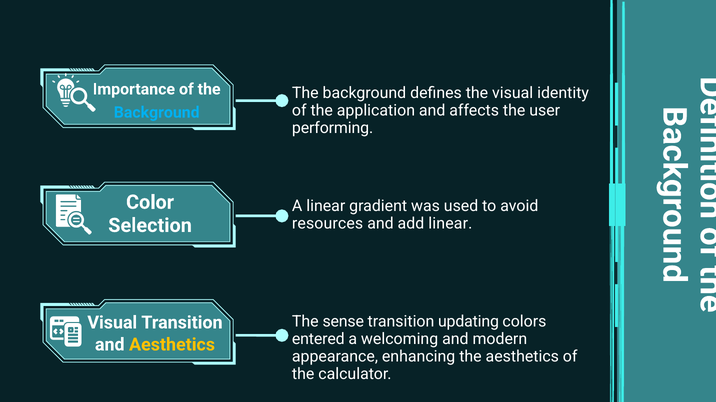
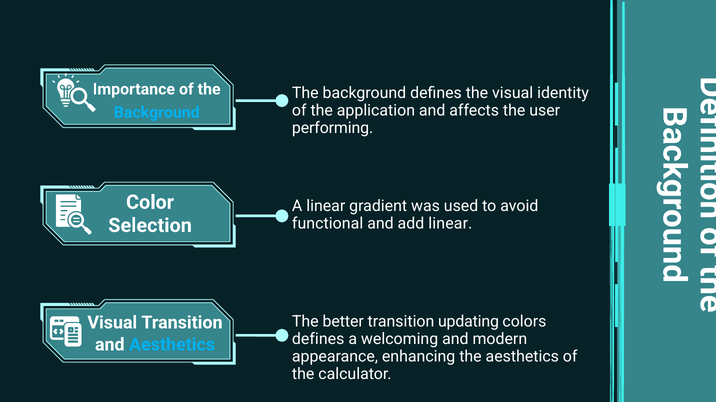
resources: resources -> functional (328, 224)
sense: sense -> better (343, 322)
entered: entered -> defines (318, 340)
Aesthetics colour: yellow -> light blue (172, 345)
